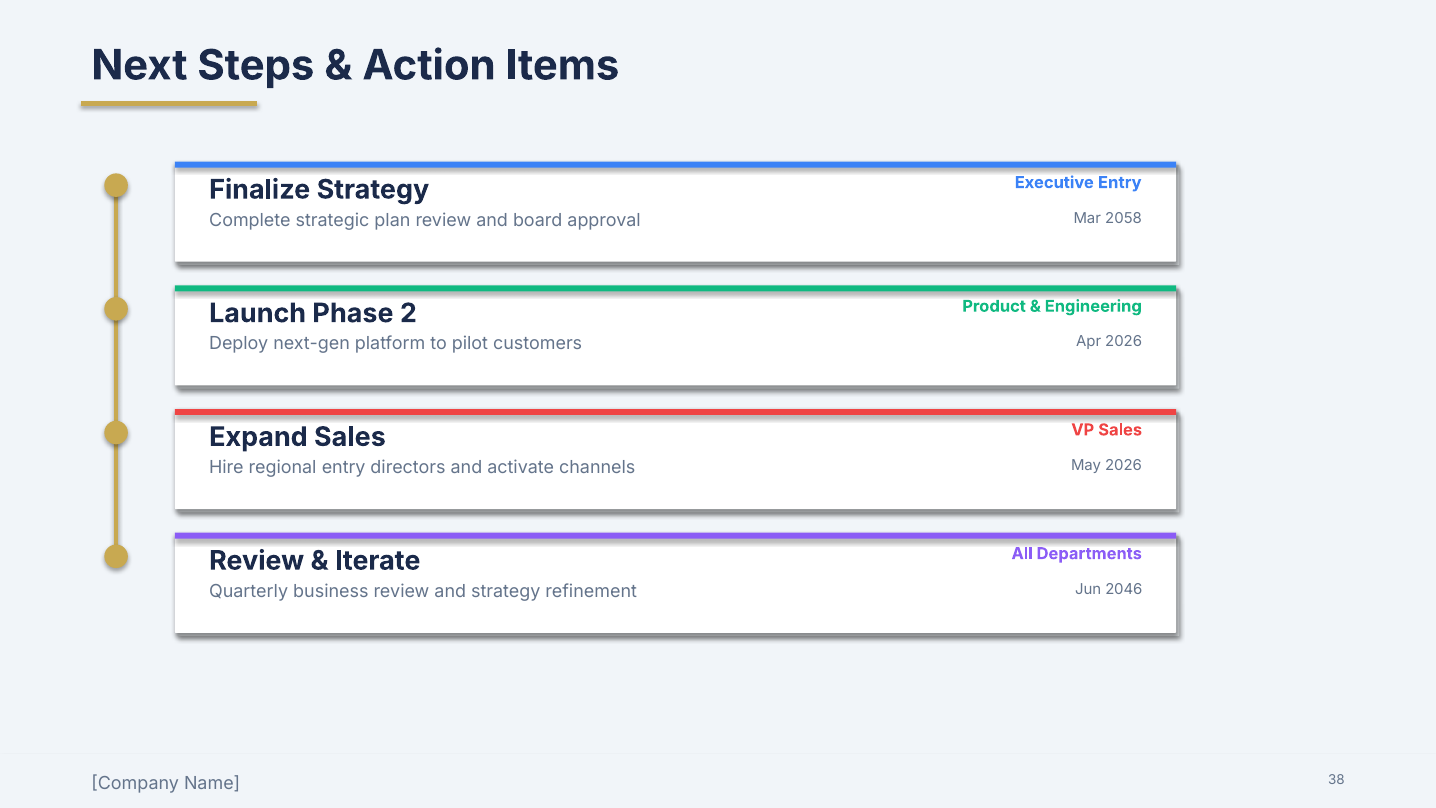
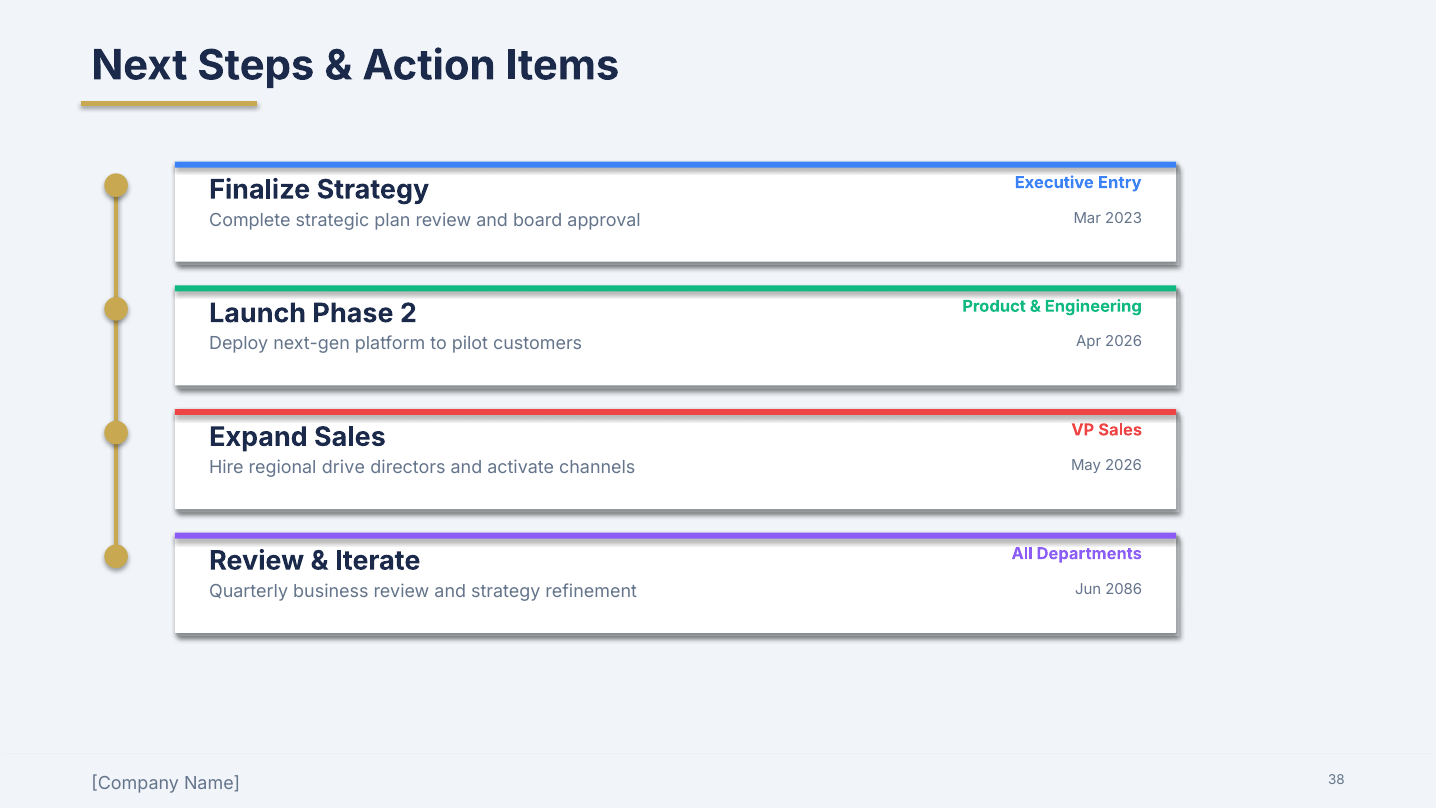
2058: 2058 -> 2023 (1124, 218)
regional entry: entry -> drive (343, 467)
2046: 2046 -> 2086 (1124, 589)
